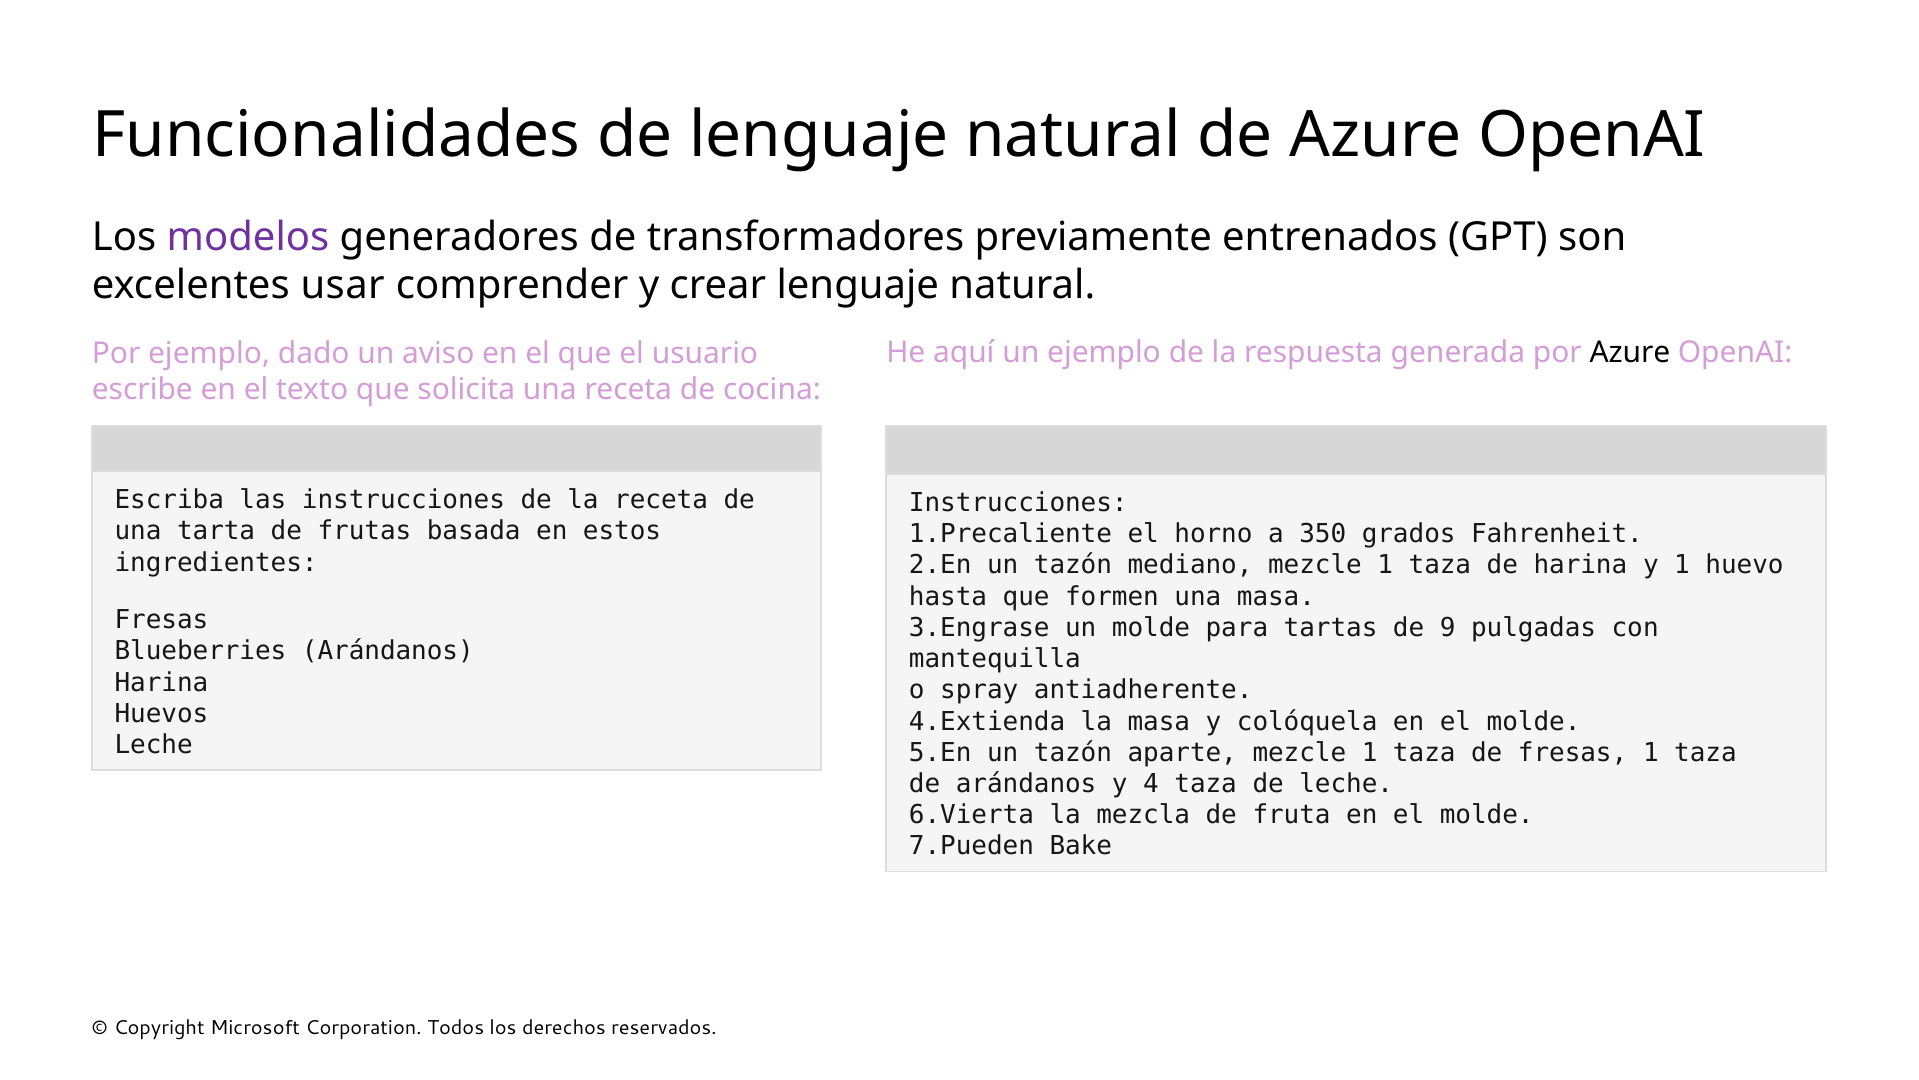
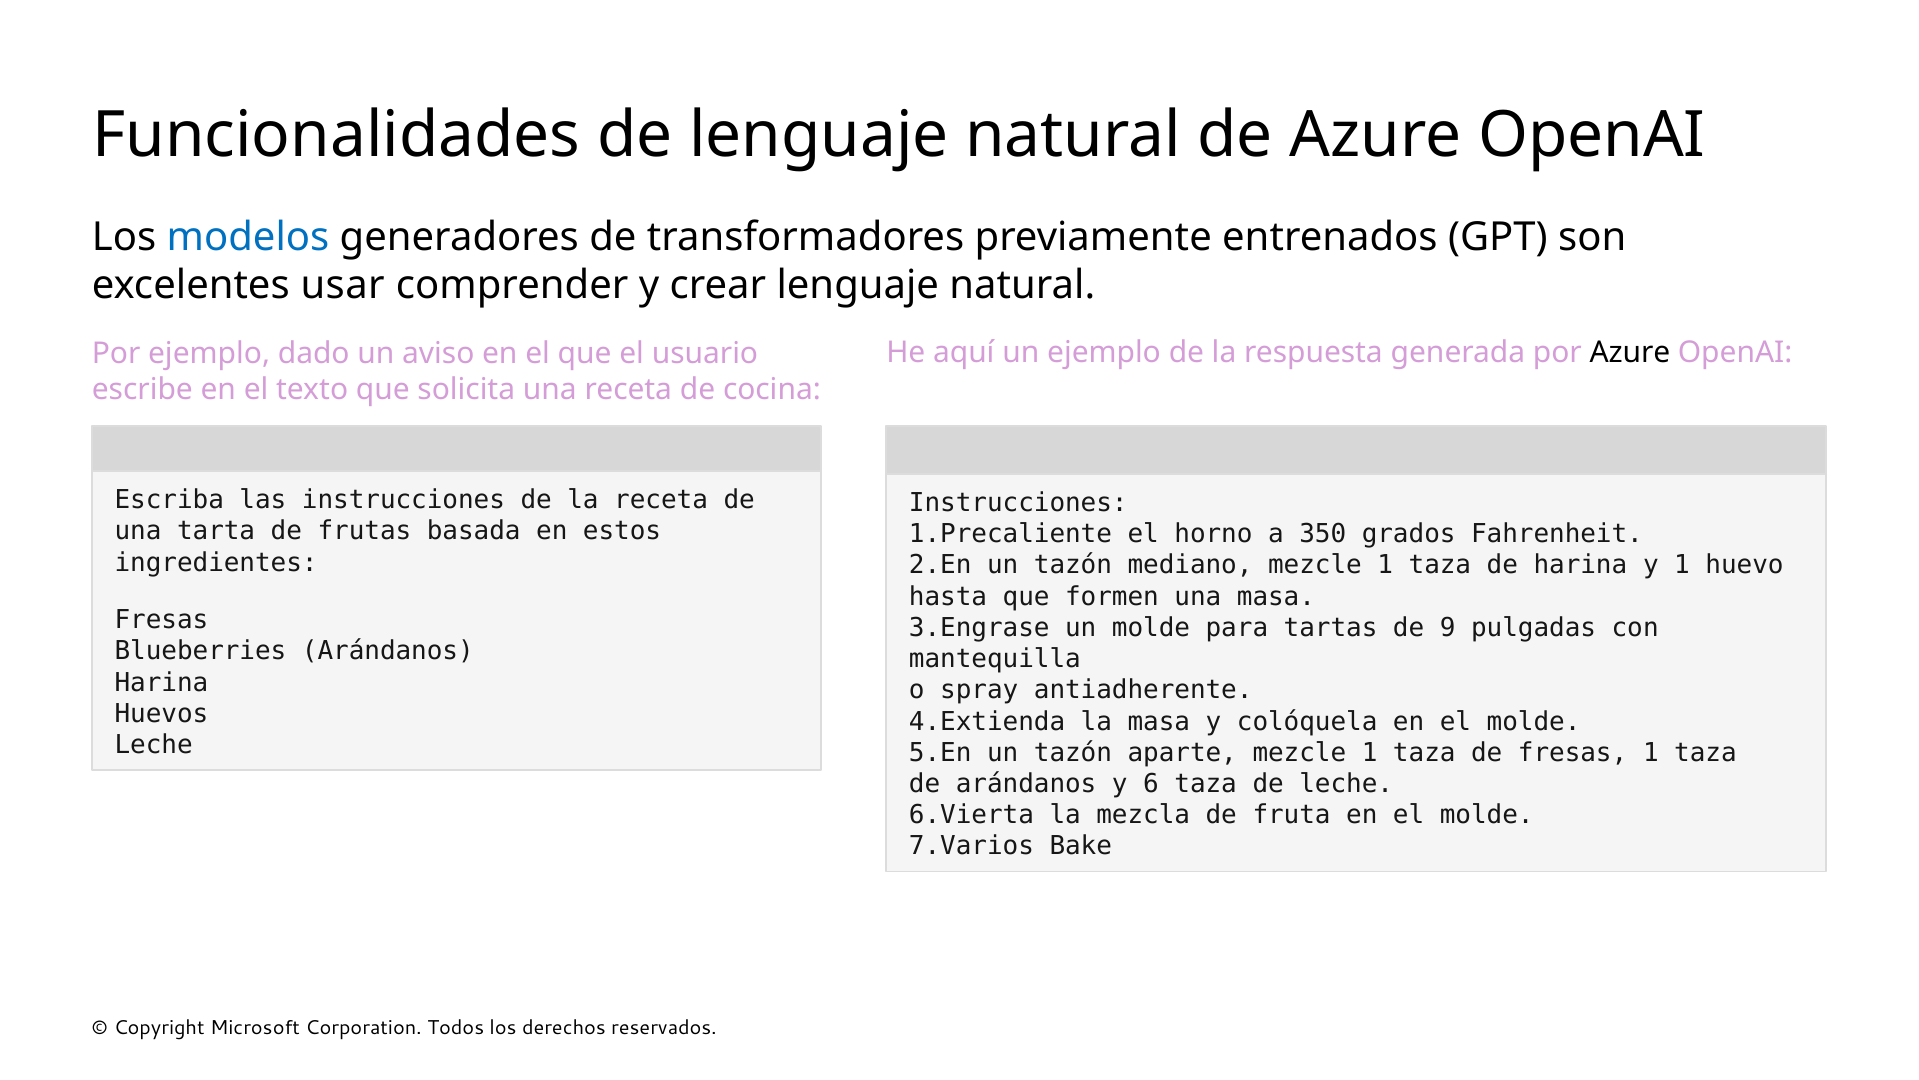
modelos colour: purple -> blue (248, 238)
4: 4 -> 6 (1151, 784)
7.Pueden: 7.Pueden -> 7.Varios (971, 846)
